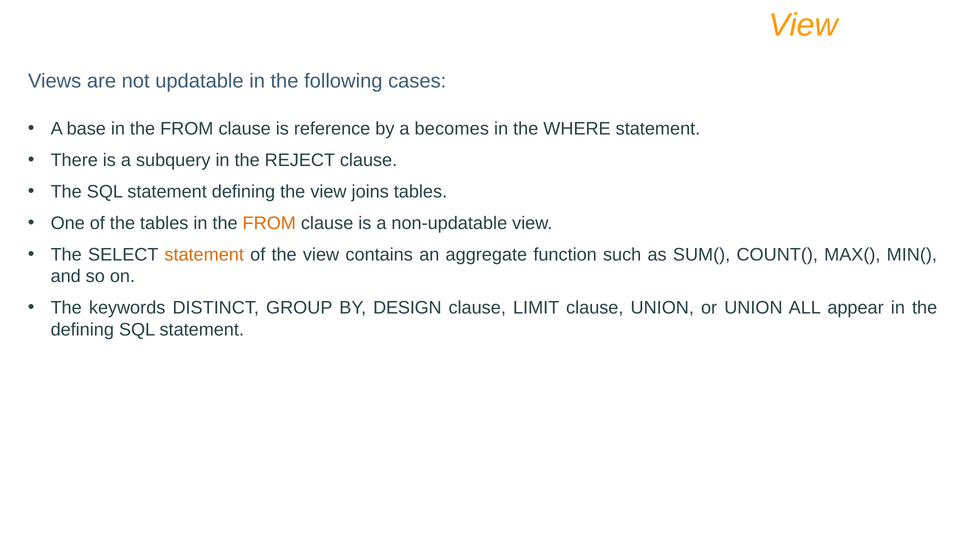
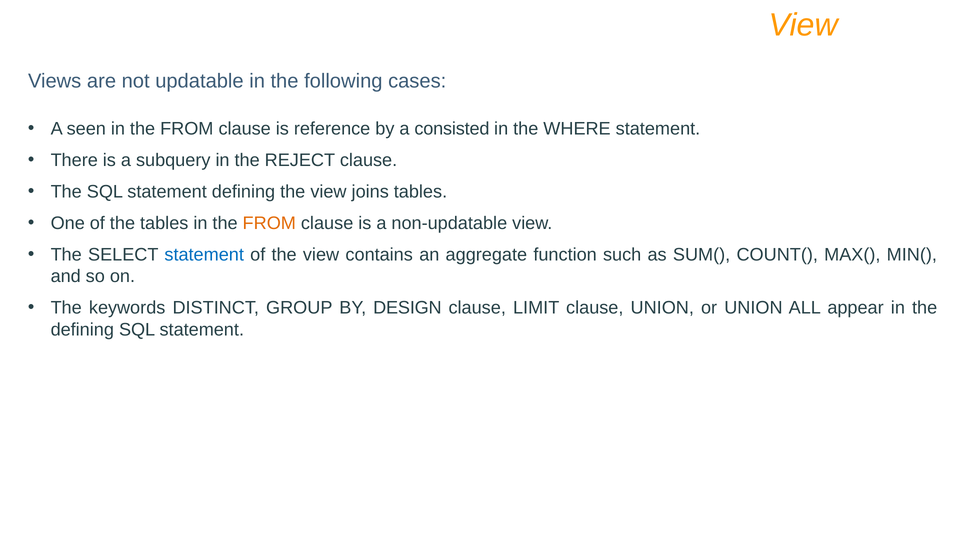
base: base -> seen (86, 129)
becomes: becomes -> consisted (452, 129)
statement colour: orange -> blue (204, 254)
